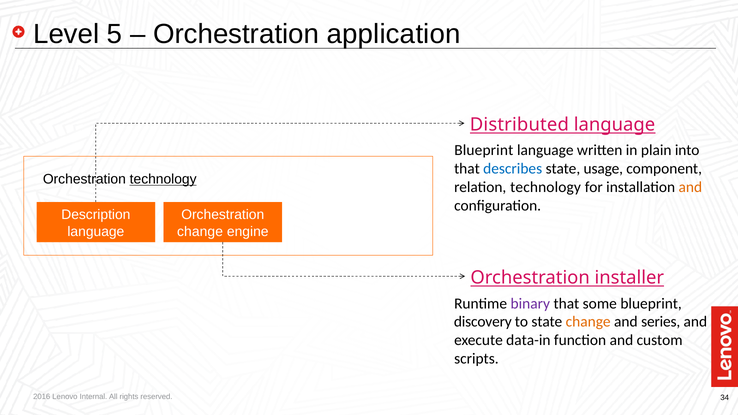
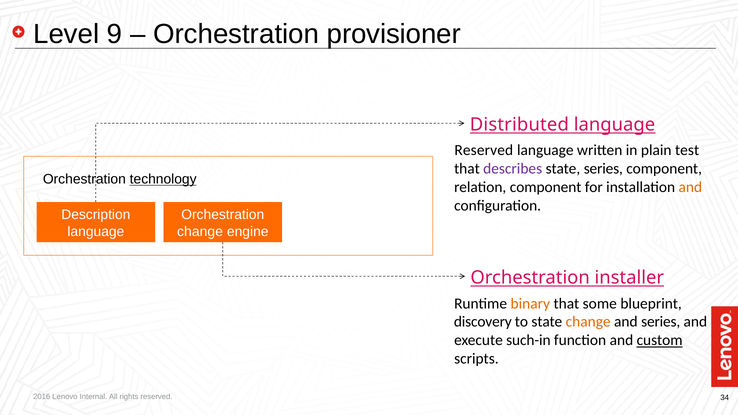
5: 5 -> 9 (115, 34)
application: application -> provisioner (394, 34)
Blueprint: Blueprint -> Reserved (484, 151)
into: into -> test (687, 151)
describes colour: blue -> purple (513, 169)
state usage: usage -> series (603, 169)
relation technology: technology -> component (546, 187)
binary colour: purple -> orange (530, 304)
data-in: data-in -> such-in (528, 341)
custom underline: none -> present (660, 341)
